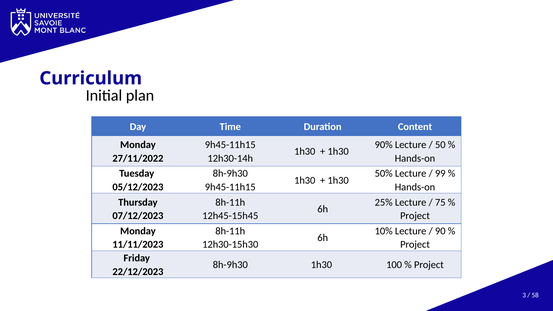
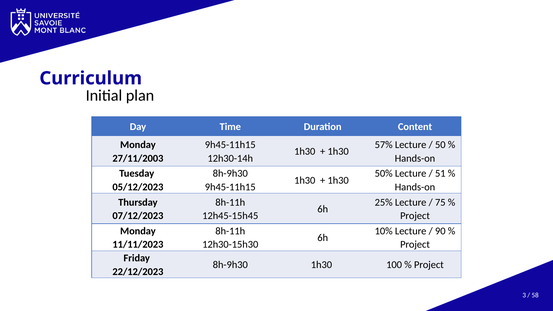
90%: 90% -> 57% (384, 145)
27/11/2022: 27/11/2022 -> 27/11/2003 (138, 158)
99: 99 -> 51 (440, 174)
